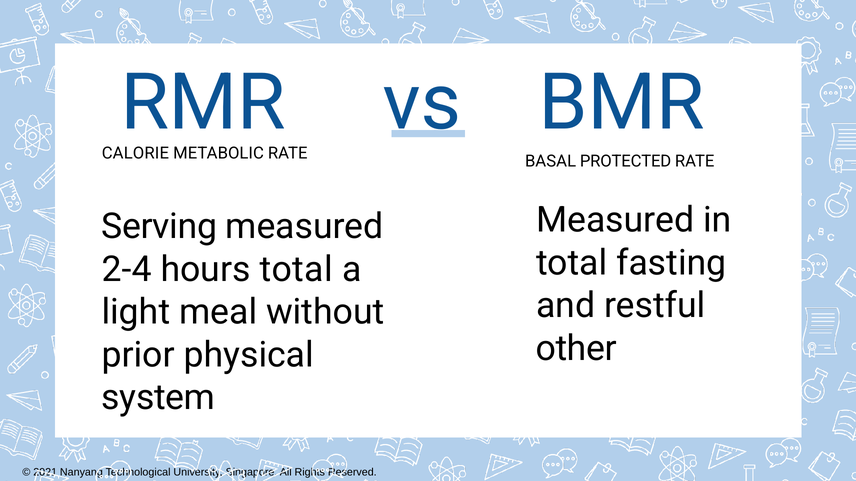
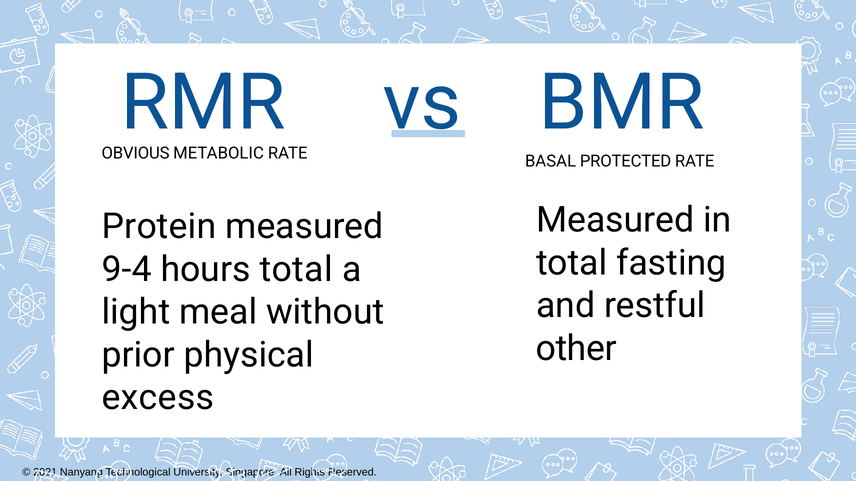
CALORIE: CALORIE -> OBVIOUS (136, 153)
Serving: Serving -> Protein (159, 227)
2-4: 2-4 -> 9-4 (127, 270)
system: system -> excess (158, 398)
